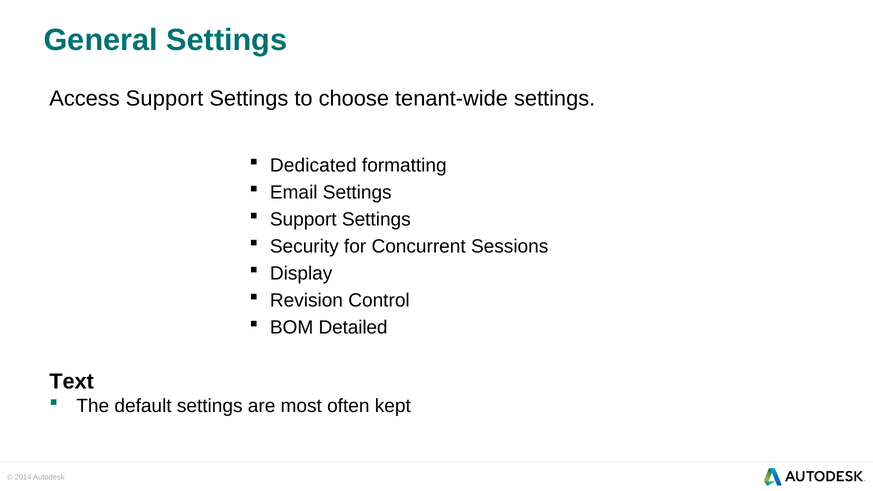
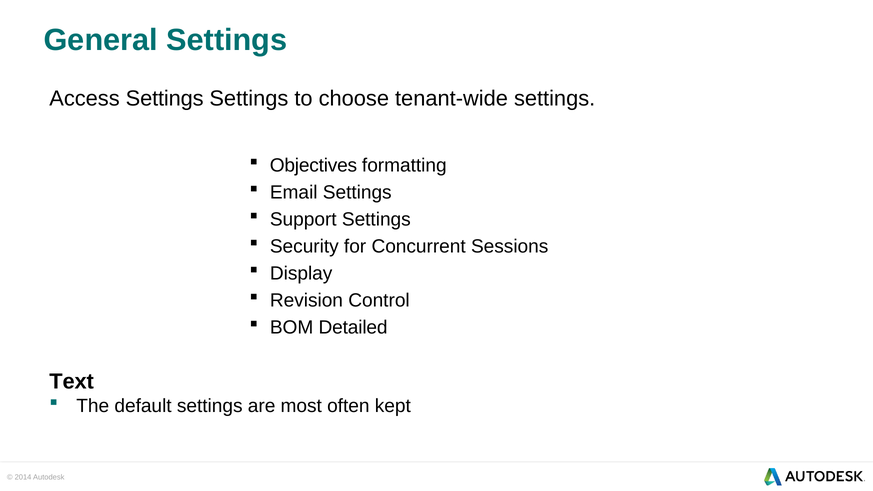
Access Support: Support -> Settings (165, 98)
Dedicated: Dedicated -> Objectives (313, 165)
